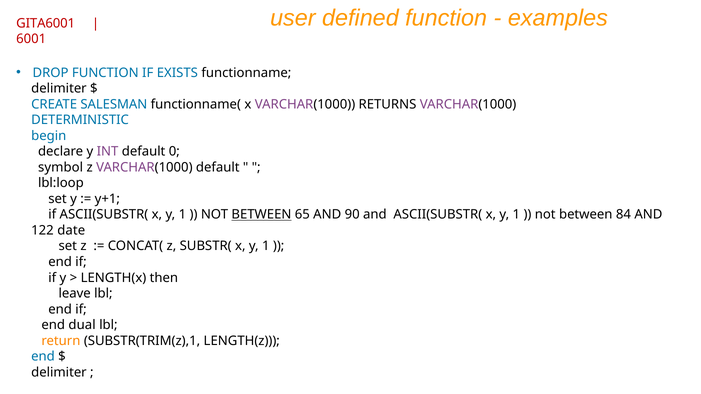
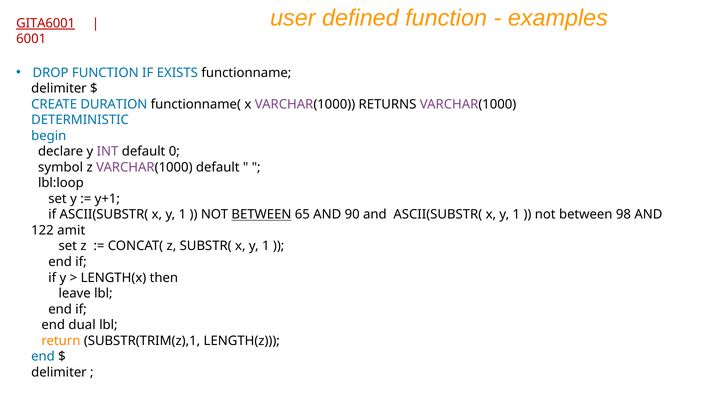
GITA6001 underline: none -> present (46, 23)
SALESMAN: SALESMAN -> DURATION (114, 104)
84: 84 -> 98 (623, 215)
date: date -> amit (71, 231)
